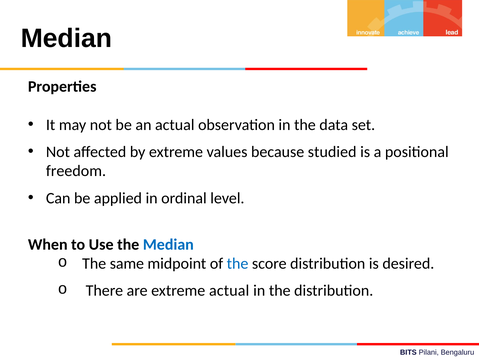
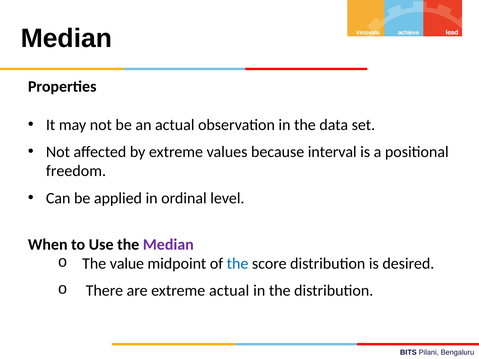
studied: studied -> interval (332, 152)
Median colour: blue -> purple (168, 245)
same: same -> value (127, 264)
